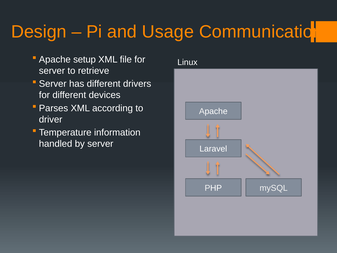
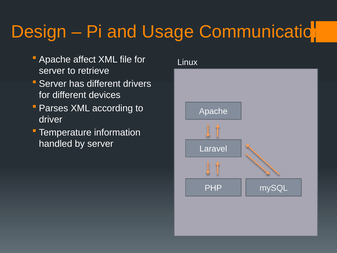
setup: setup -> affect (85, 59)
